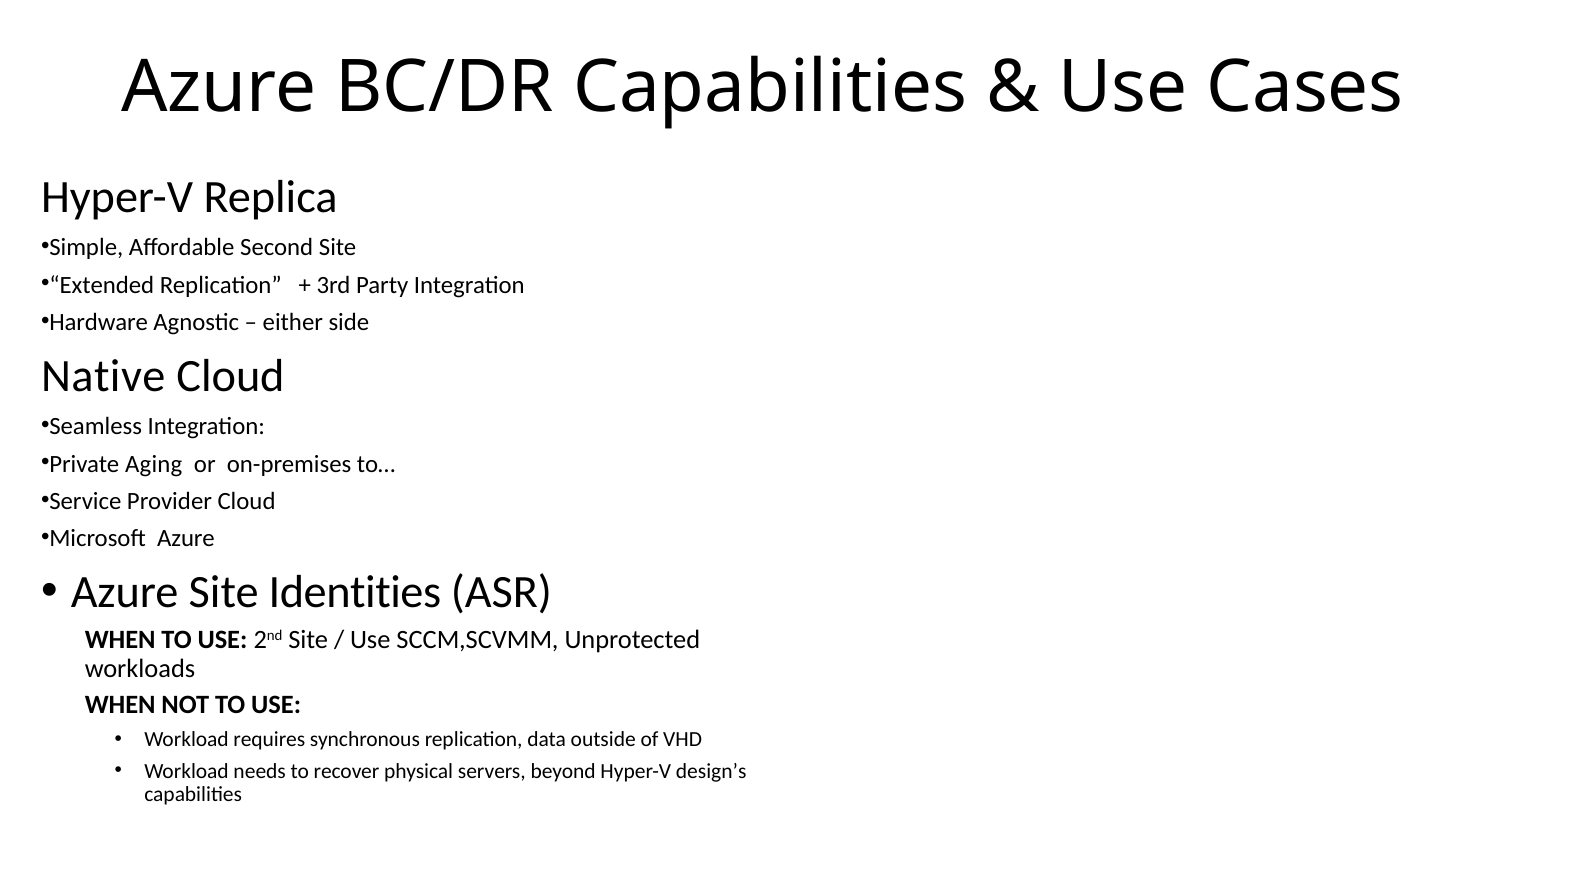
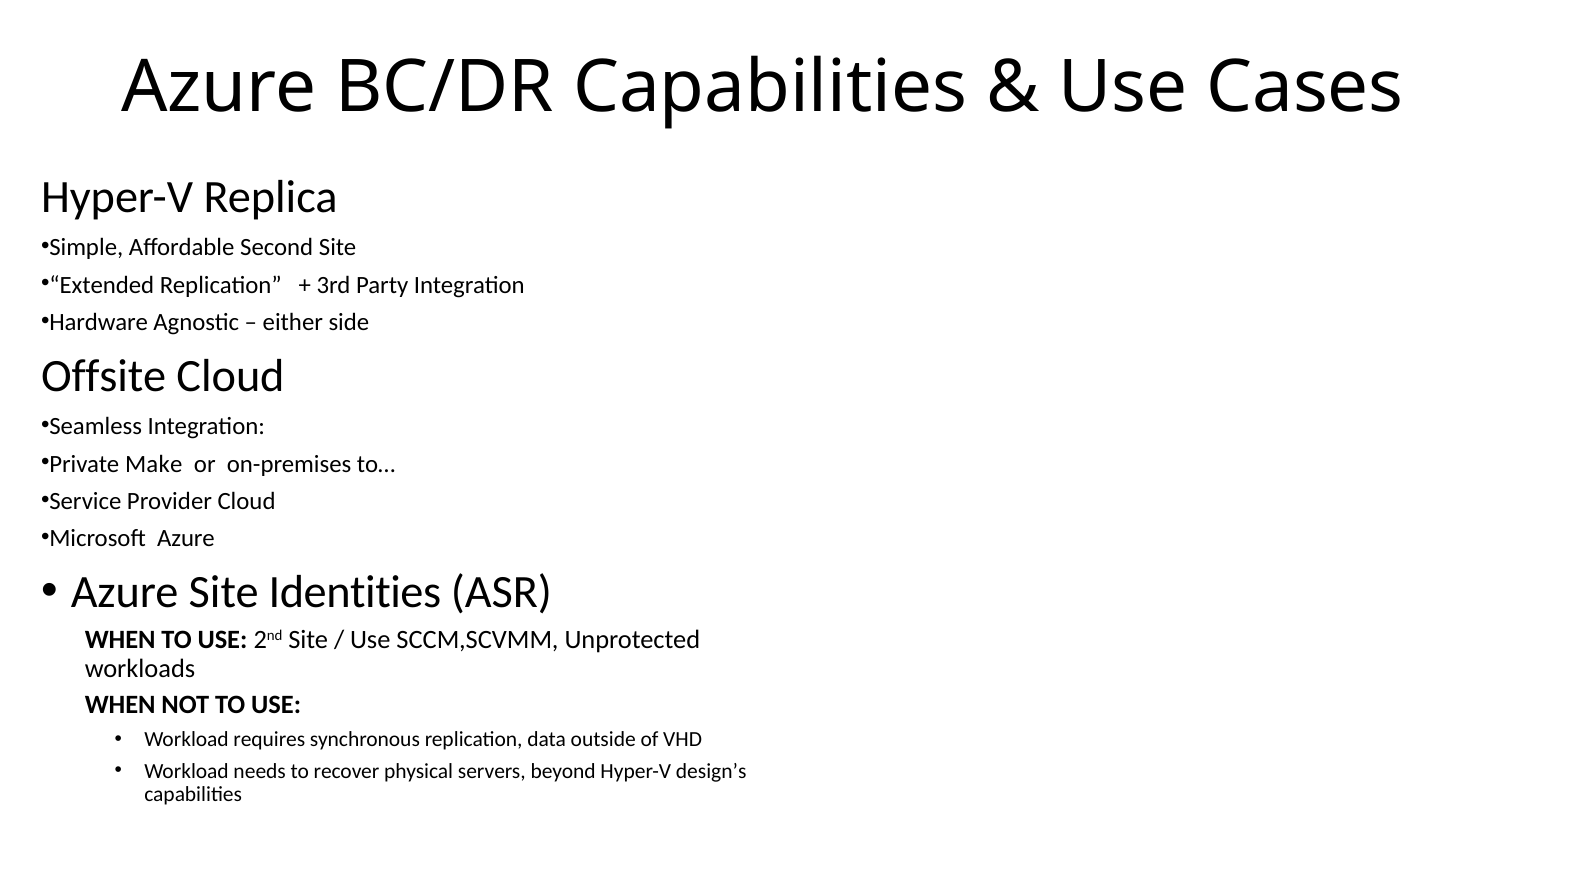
Native: Native -> Offsite (104, 376)
Aging: Aging -> Make (154, 464)
